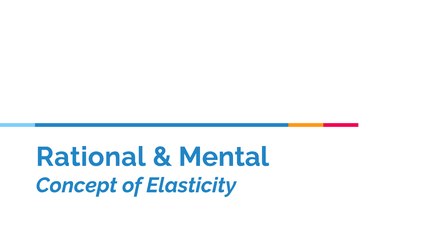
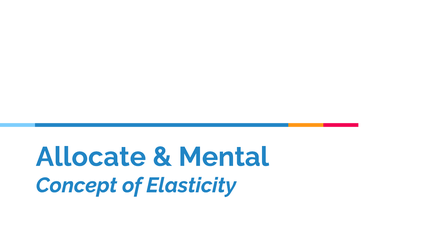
Rational: Rational -> Allocate (91, 157)
